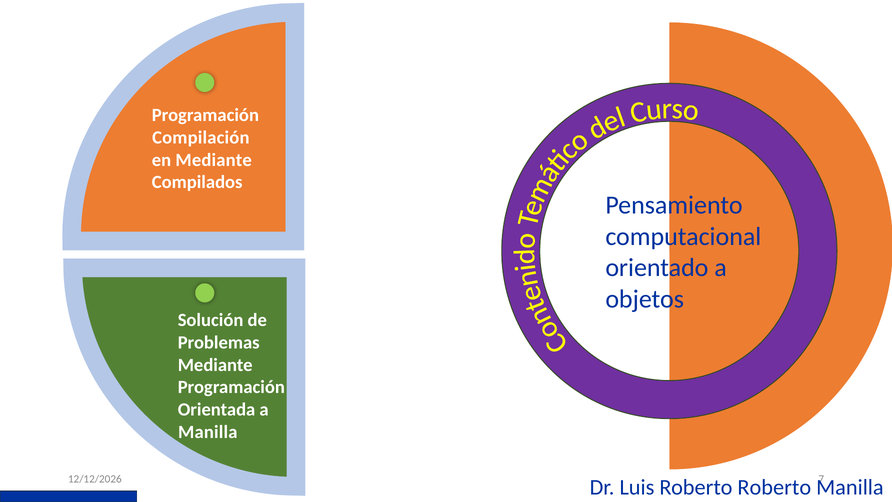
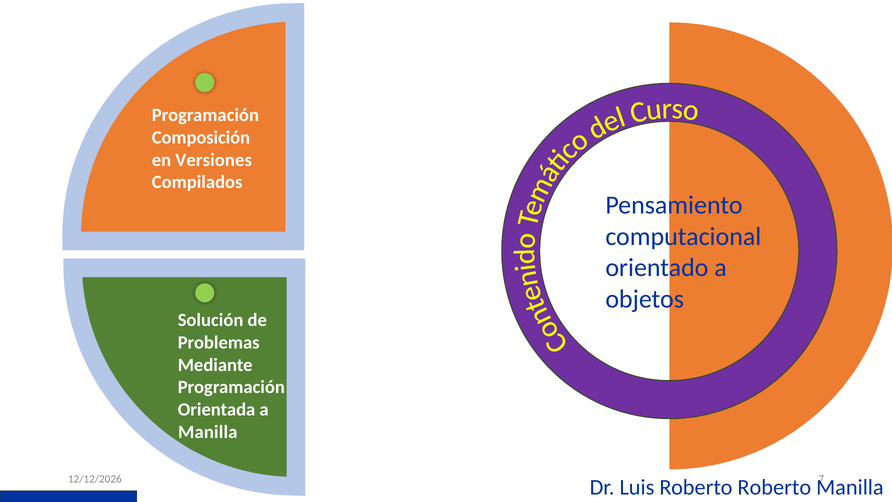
Compilación: Compilación -> Composición (201, 138)
en Mediante: Mediante -> Versiones (214, 160)
